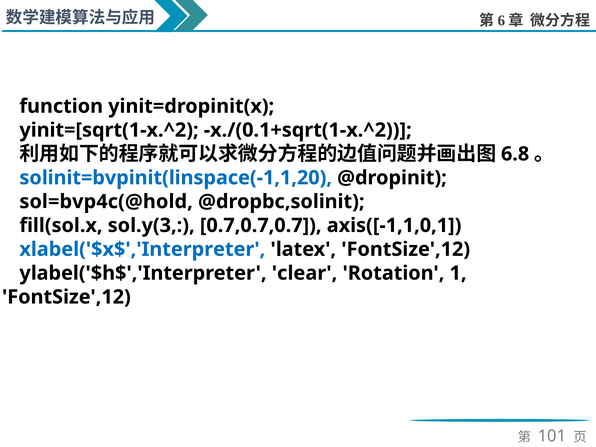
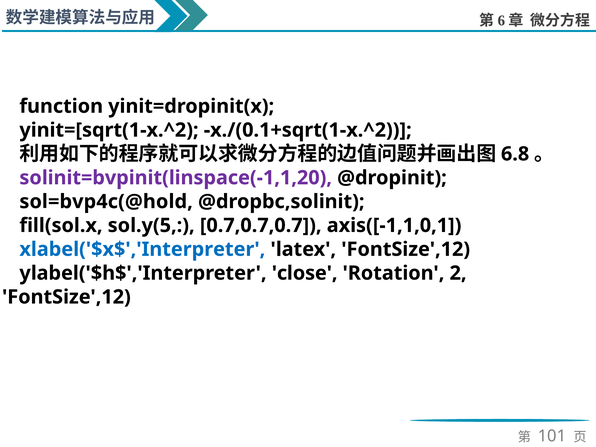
solinit=bvpinit(linspace(-1,1,20 colour: blue -> purple (176, 178)
sol.y(3: sol.y(3 -> sol.y(5 (151, 225)
clear: clear -> close (305, 273)
1: 1 -> 2 (458, 273)
